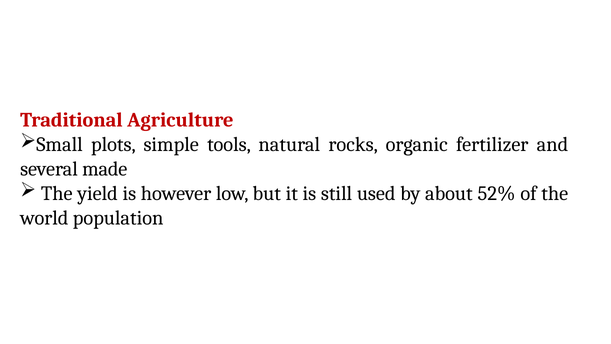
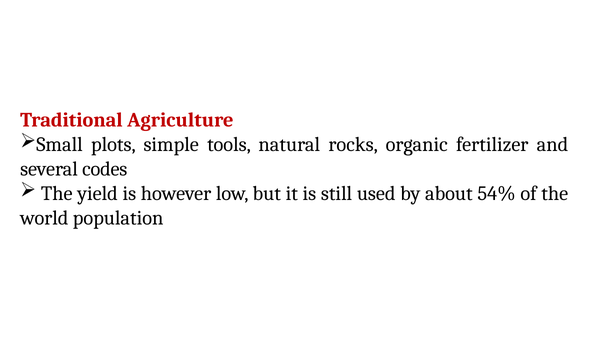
made: made -> codes (105, 169)
52%: 52% -> 54% (496, 193)
